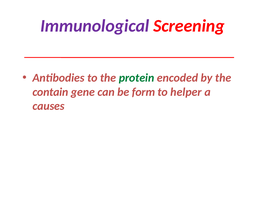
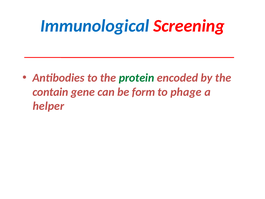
Immunological colour: purple -> blue (95, 26)
helper: helper -> phage (186, 92)
causes: causes -> helper (48, 106)
